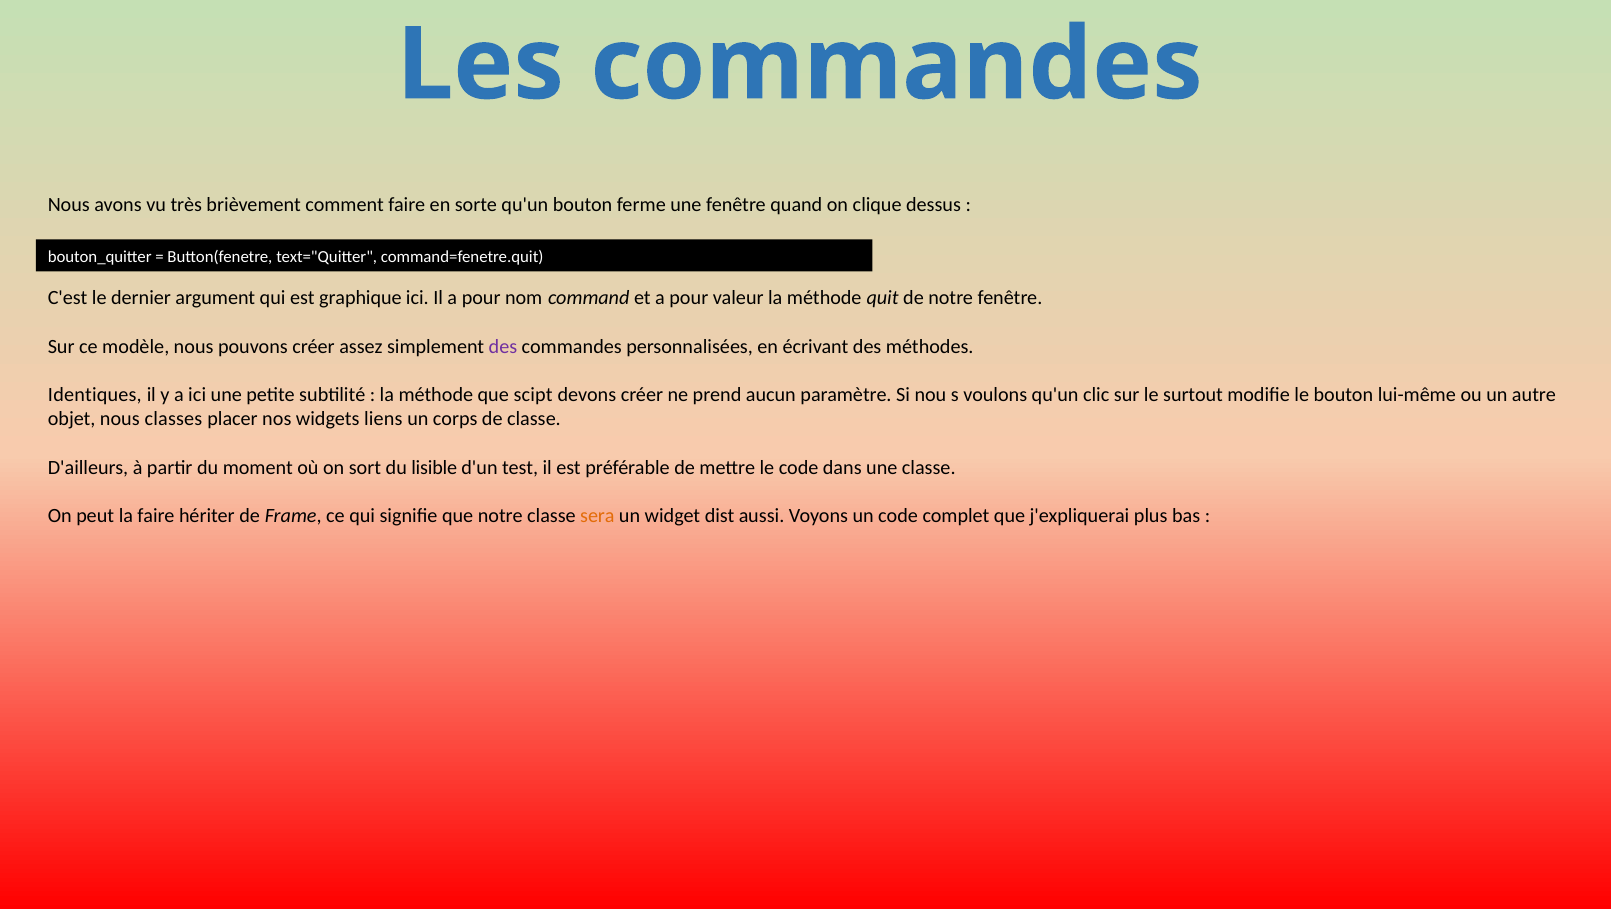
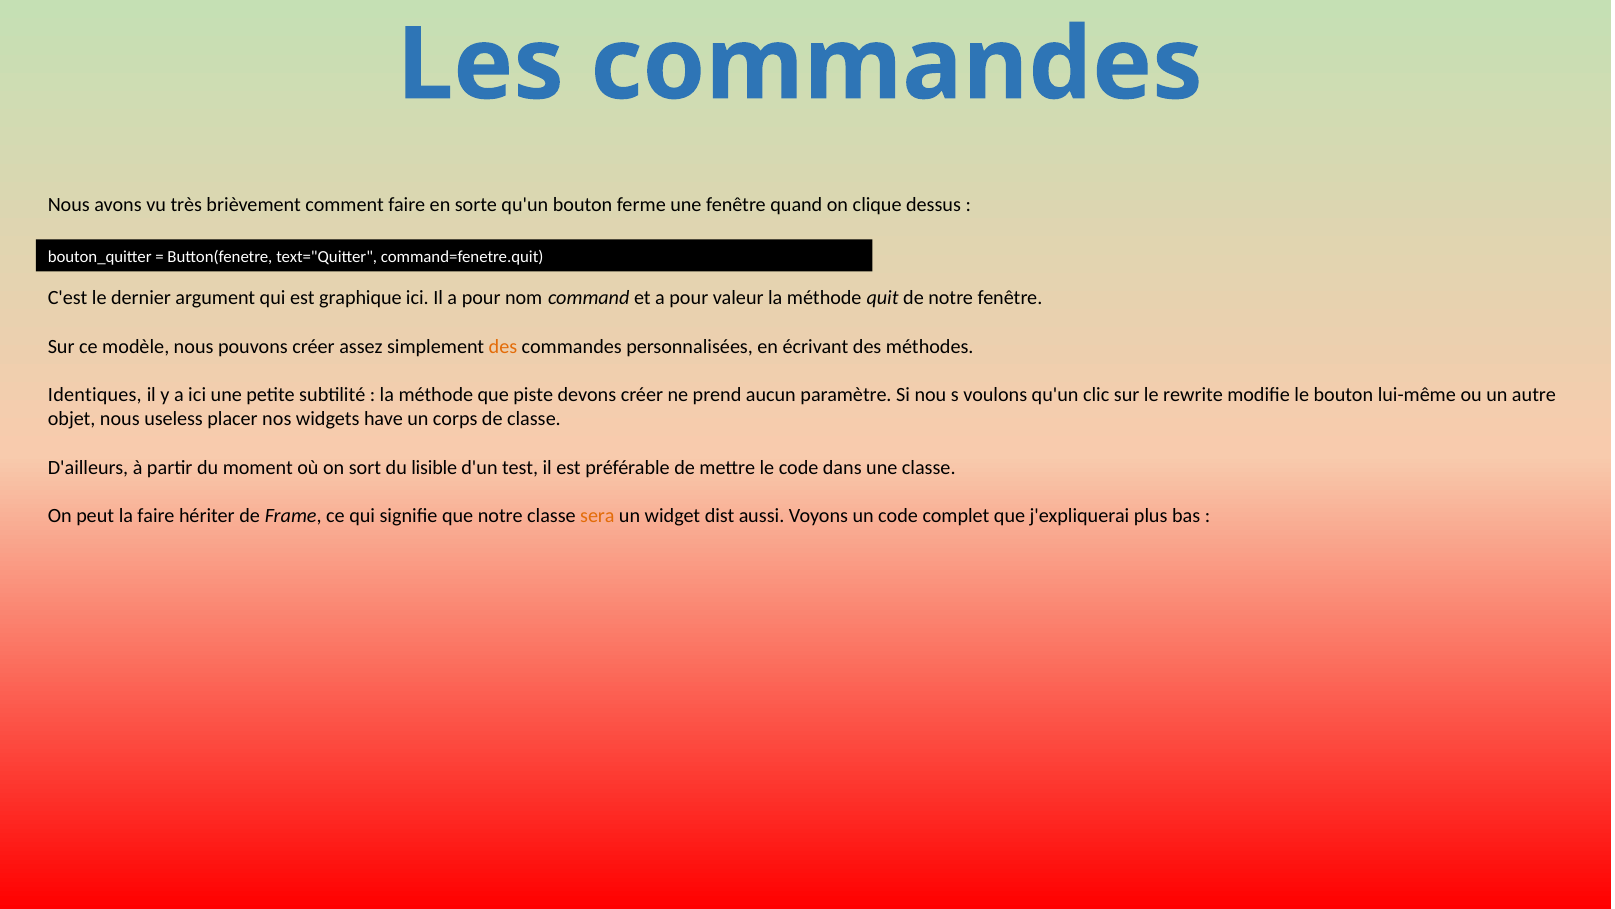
des colour: purple -> orange (503, 346)
scipt: scipt -> piste (533, 395)
surtout: surtout -> rewrite (1193, 395)
classes: classes -> useless (174, 419)
liens: liens -> have (383, 419)
